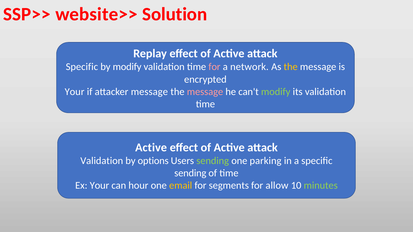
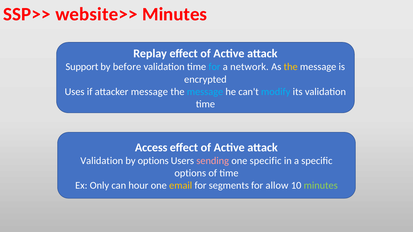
website>> Solution: Solution -> Minutes (175, 14)
Specific: Specific -> Support (82, 67)
by modify: modify -> before (127, 67)
for colour: pink -> light blue (214, 67)
Your: Your -> Uses (75, 92)
message colour: pink -> light blue (205, 92)
modify colour: light green -> light blue (276, 92)
Active: Active -> Access (151, 148)
sending colour: light green -> pink (213, 161)
one parking: parking -> specific (266, 161)
sending: sending -> options (190, 173)
Ex Your: Your -> Only (99, 186)
